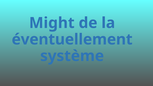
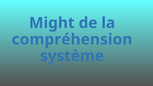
éventuellement: éventuellement -> compréhension (72, 39)
